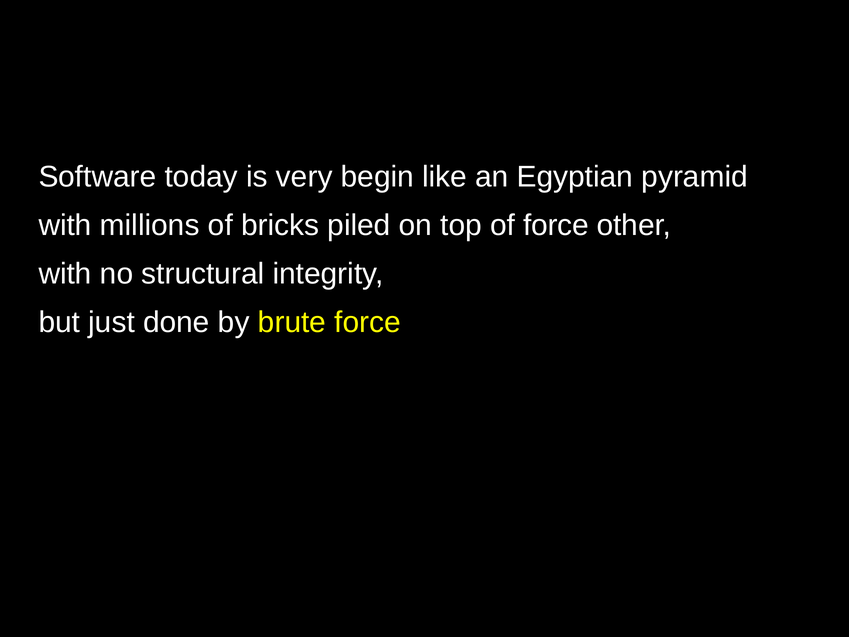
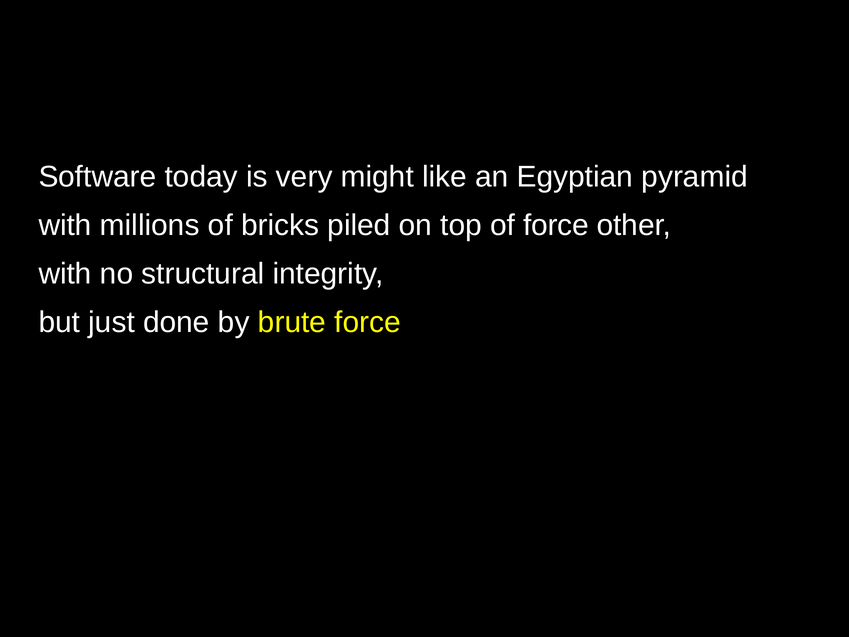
begin: begin -> might (377, 177)
